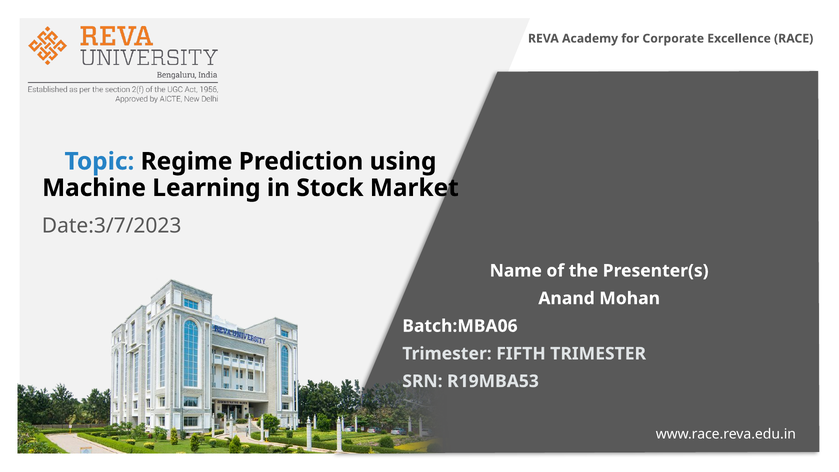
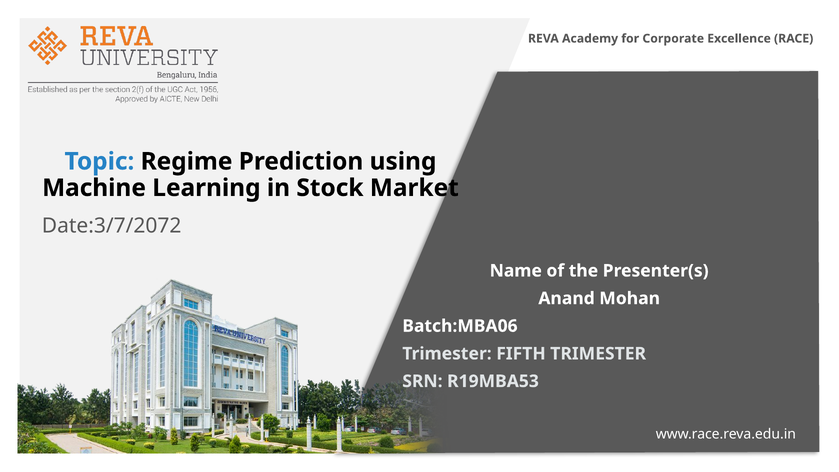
Date:3/7/2023: Date:3/7/2023 -> Date:3/7/2072 (112, 226)
